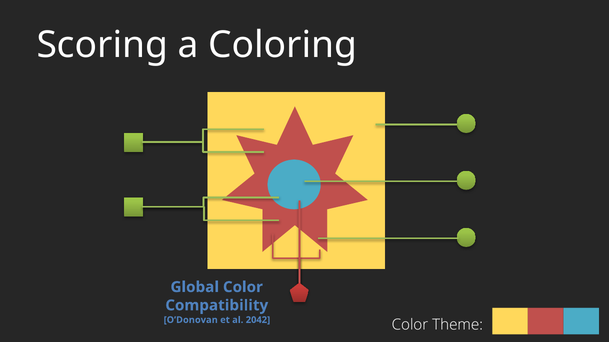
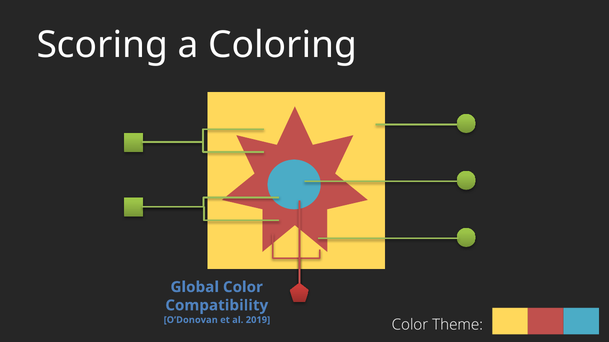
2042: 2042 -> 2019 (258, 320)
